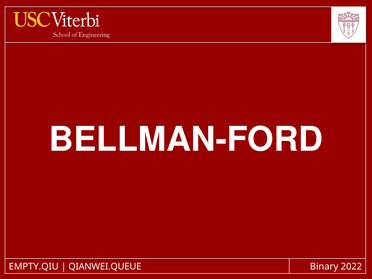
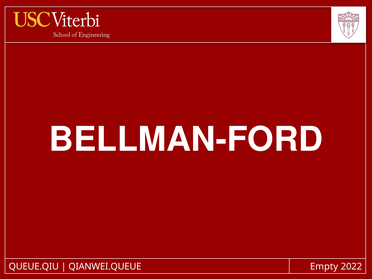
EMPTY.QIU: EMPTY.QIU -> QUEUE.QIU (34, 267)
Binary: Binary -> Empty (324, 267)
